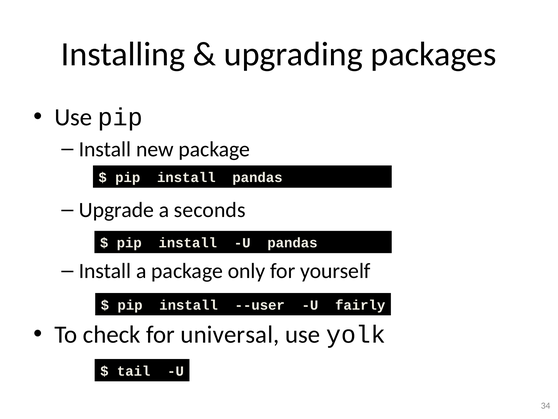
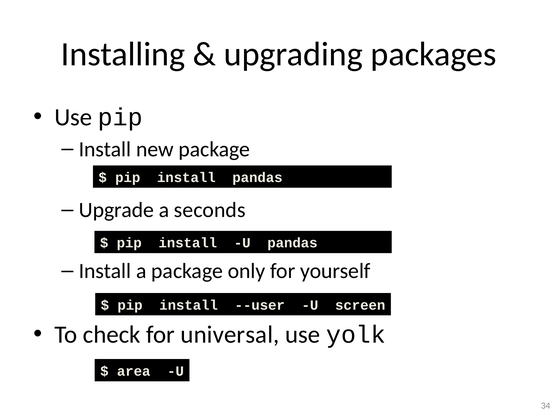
fairly: fairly -> screen (360, 305)
tail: tail -> area (134, 371)
